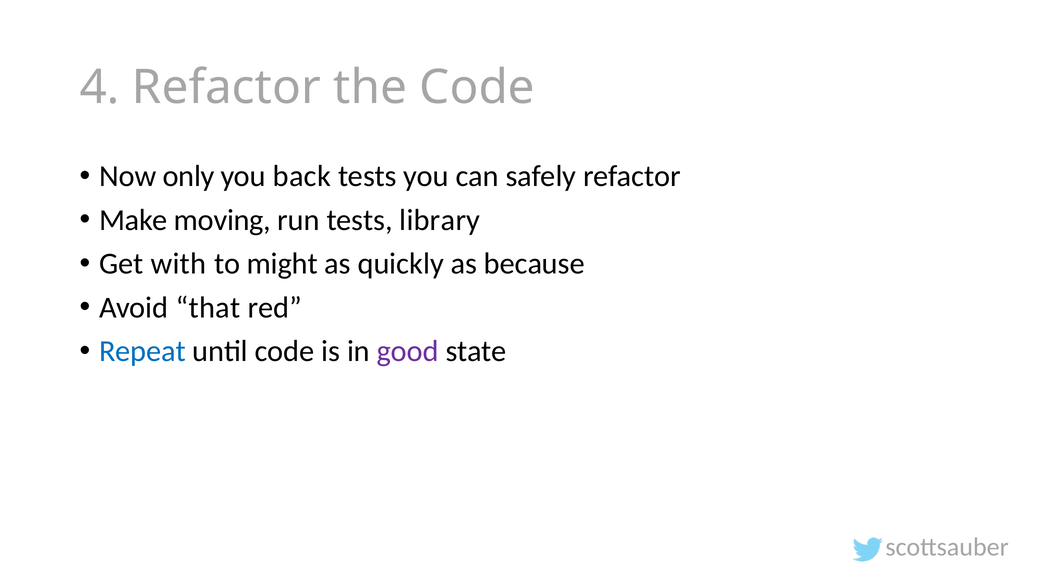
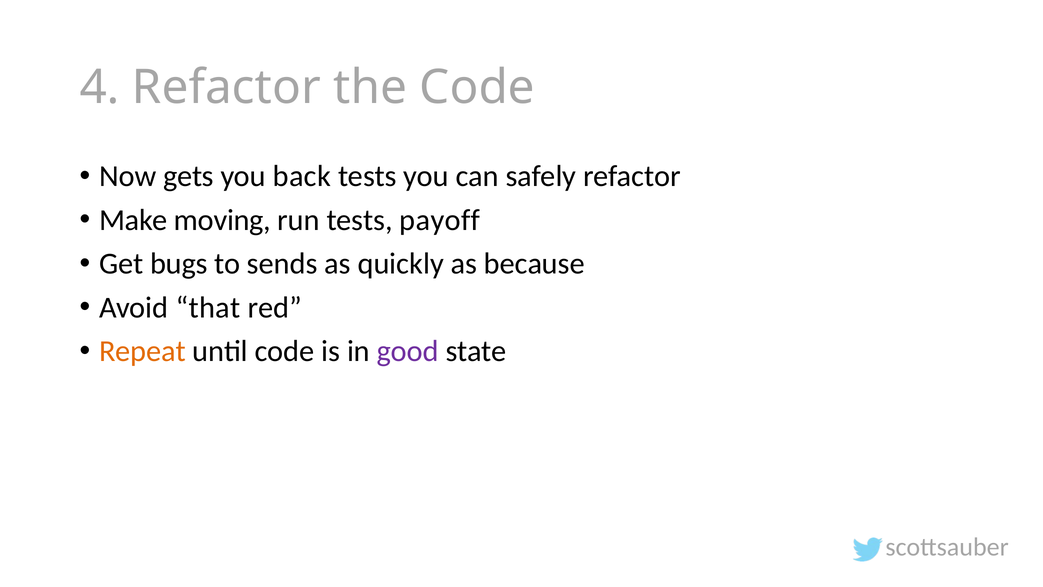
only: only -> gets (188, 176)
library: library -> payoff (440, 220)
with: with -> bugs (179, 264)
might: might -> sends (282, 264)
Repeat colour: blue -> orange (142, 351)
